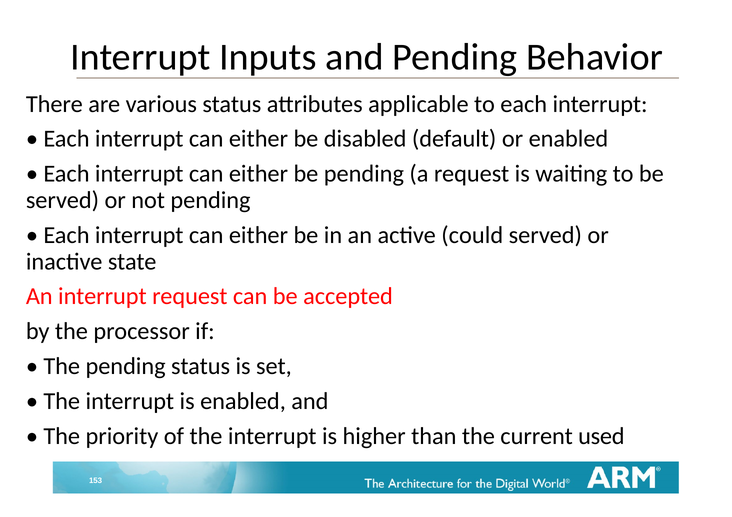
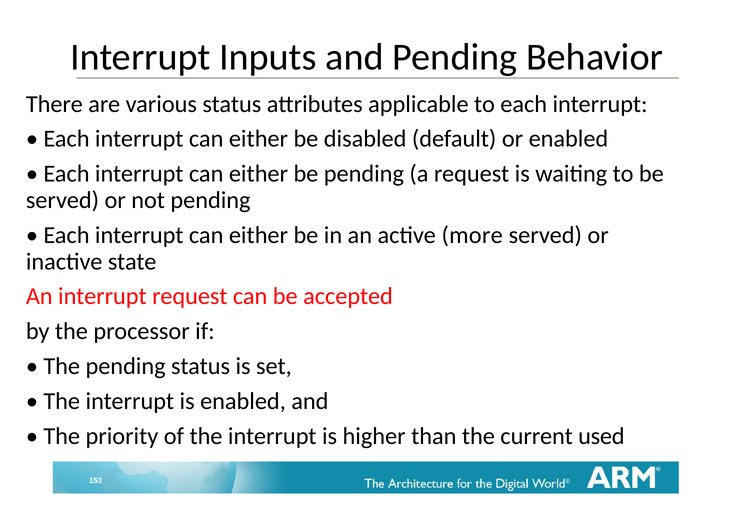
could: could -> more (472, 235)
